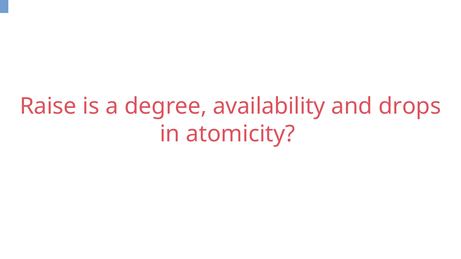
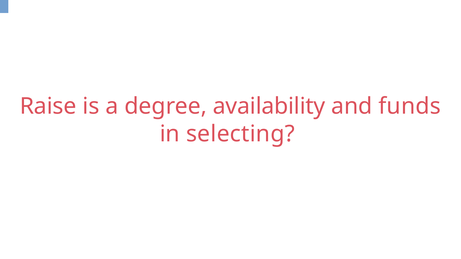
drops: drops -> funds (410, 106)
atomicity: atomicity -> selecting (240, 134)
